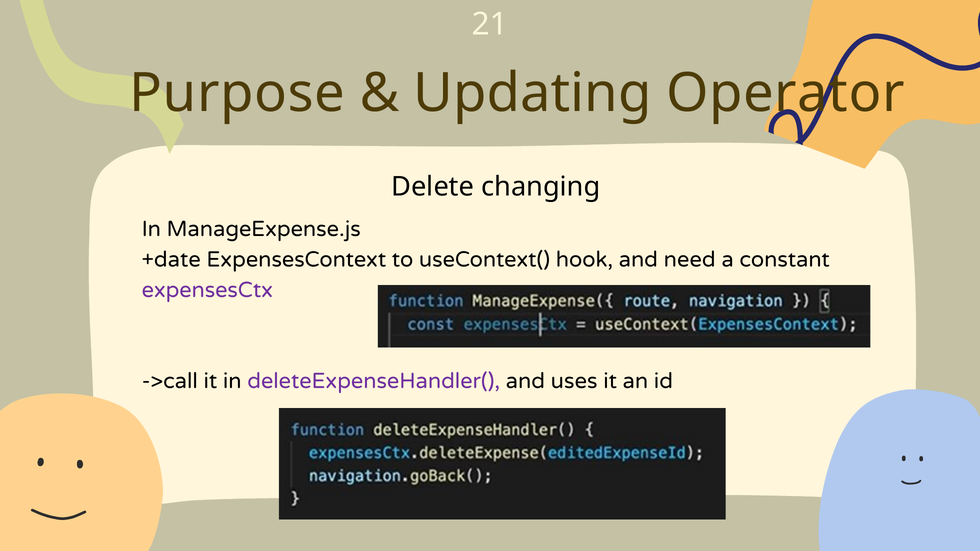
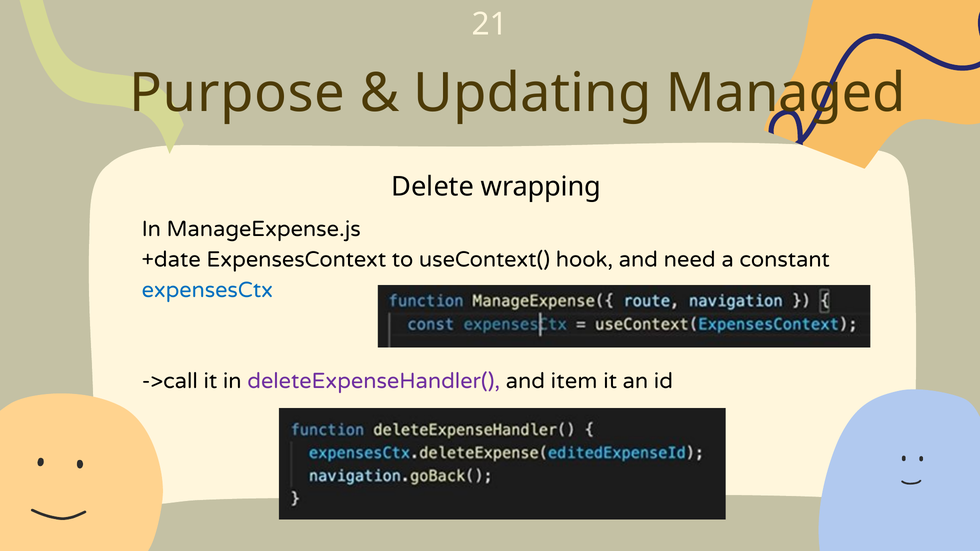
Operator: Operator -> Managed (786, 93)
changing: changing -> wrapping (541, 187)
expensesCtx colour: purple -> blue (207, 290)
uses: uses -> item (574, 381)
